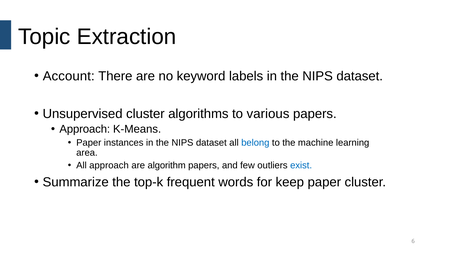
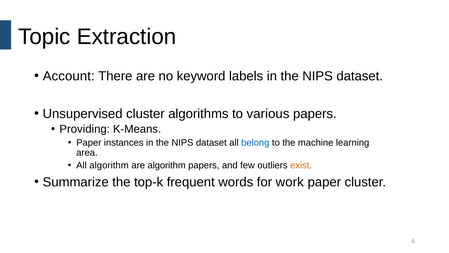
Approach: Approach -> Providing (85, 129)
All approach: approach -> algorithm (109, 165)
exist colour: blue -> orange (301, 165)
keep: keep -> work (290, 182)
